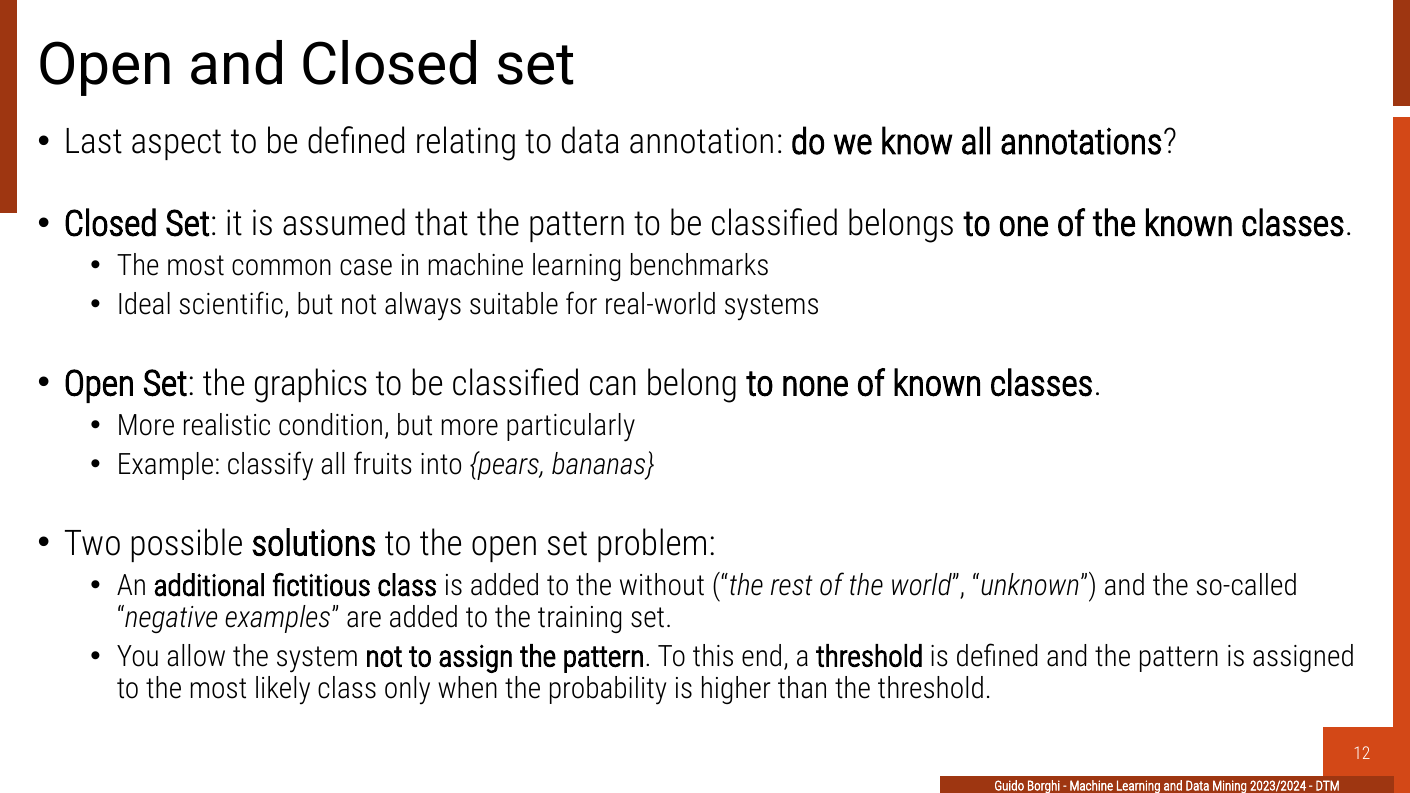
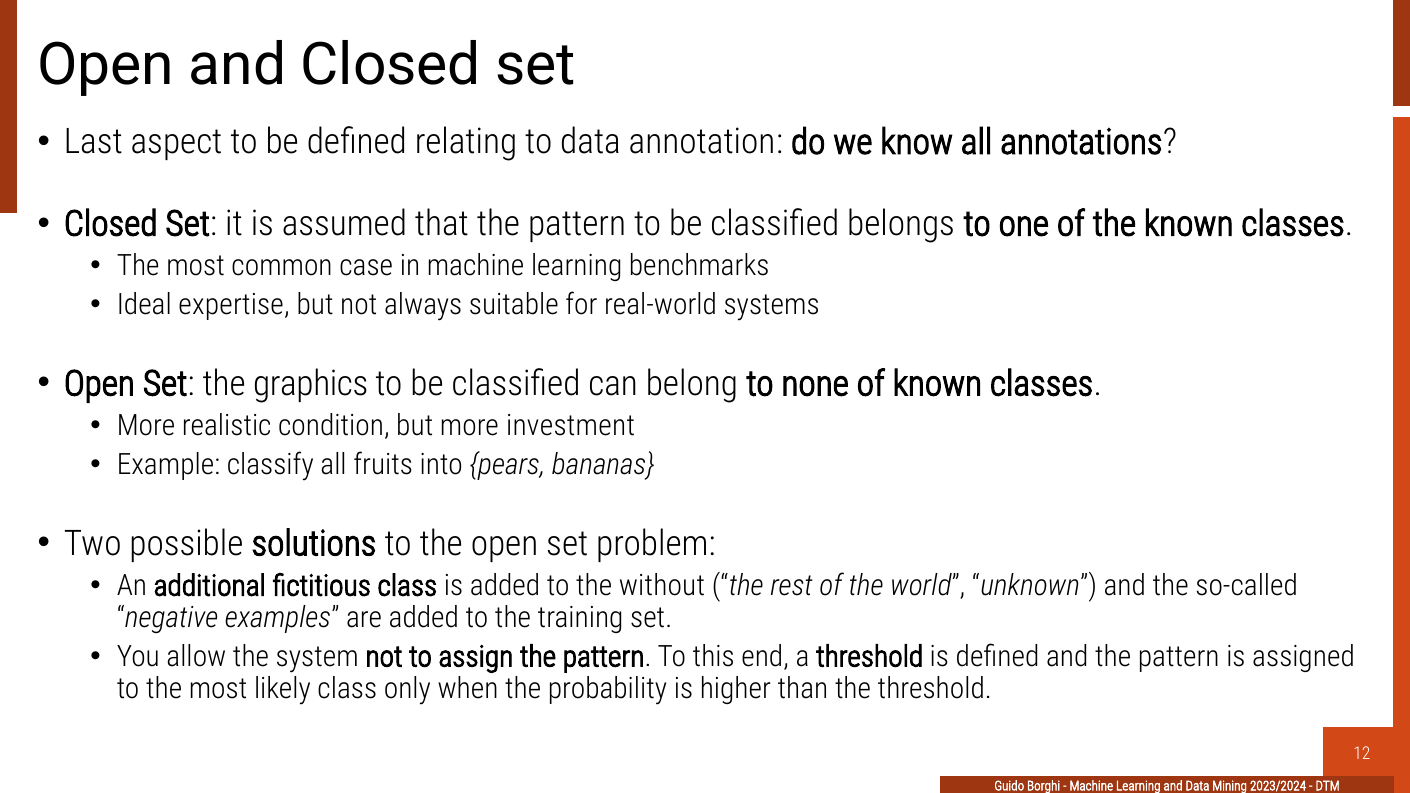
scientific: scientific -> expertise (234, 305)
particularly: particularly -> investment (571, 426)
